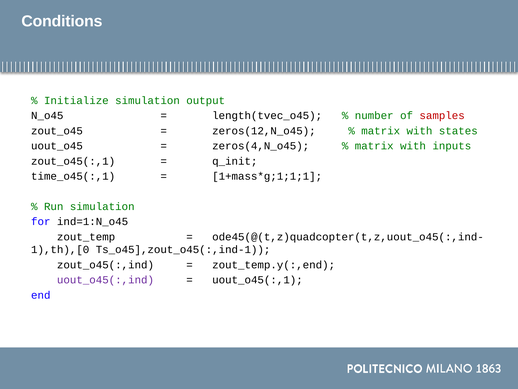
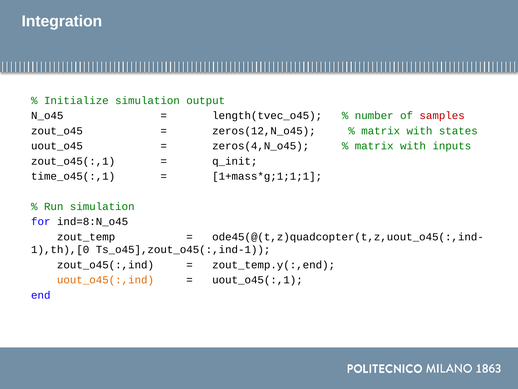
Conditions: Conditions -> Integration (62, 21)
ind=1:N_o45: ind=1:N_o45 -> ind=8:N_o45 (93, 221)
uout_o45(:,ind colour: purple -> orange (105, 280)
